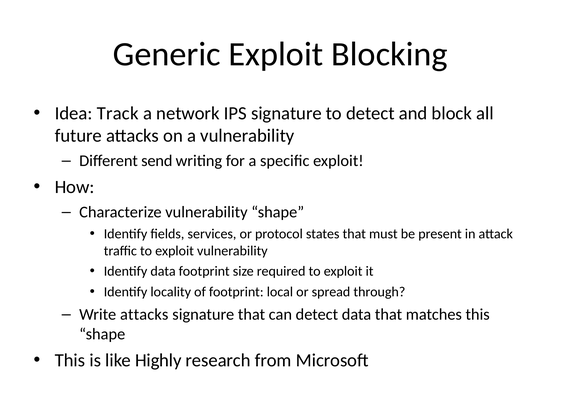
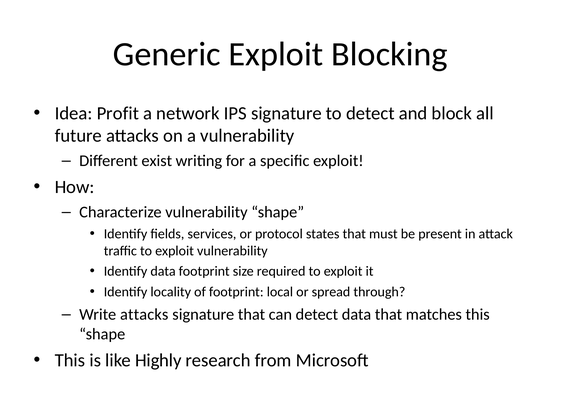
Track: Track -> Profit (118, 114)
send: send -> exist (157, 161)
